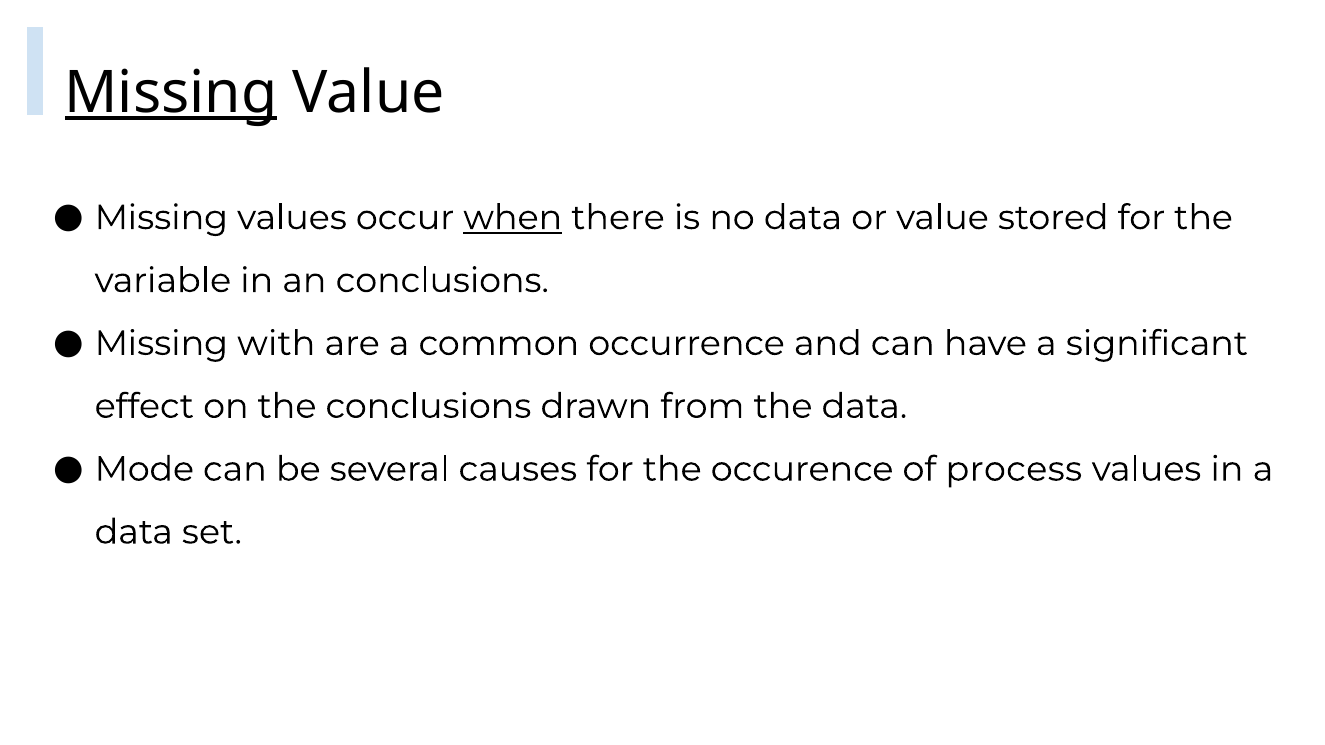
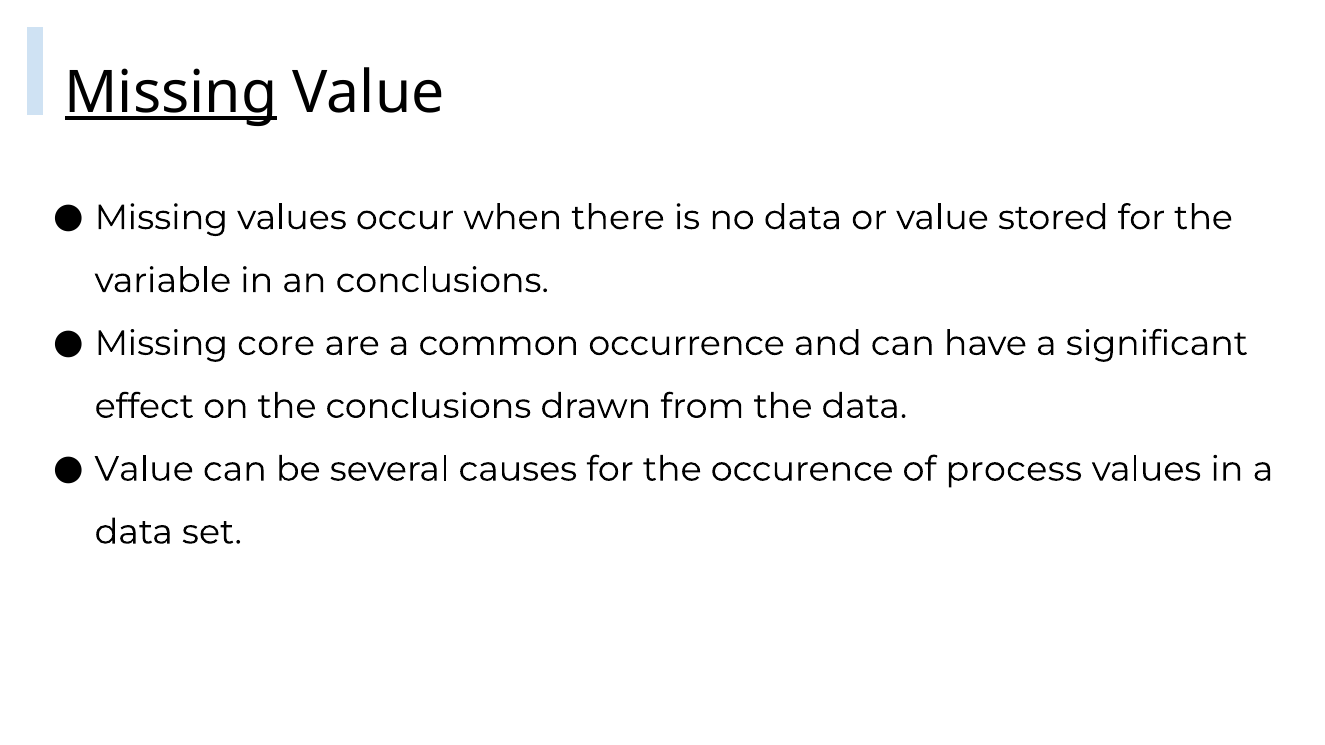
when underline: present -> none (513, 218)
with: with -> core (276, 344)
Mode: Mode -> Value (144, 469)
